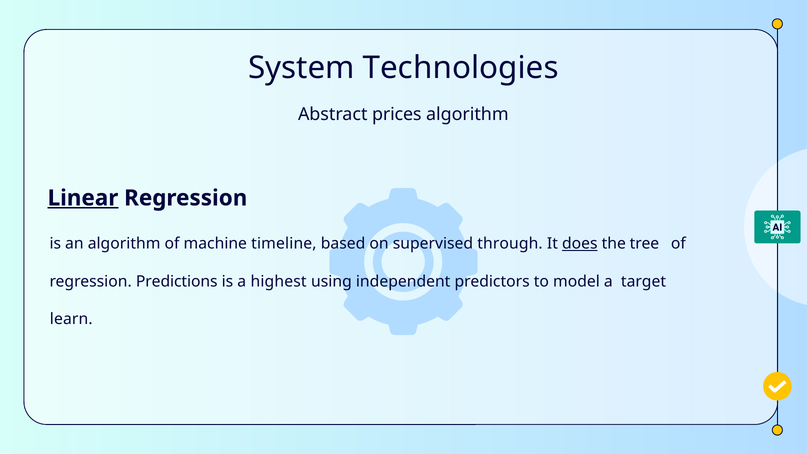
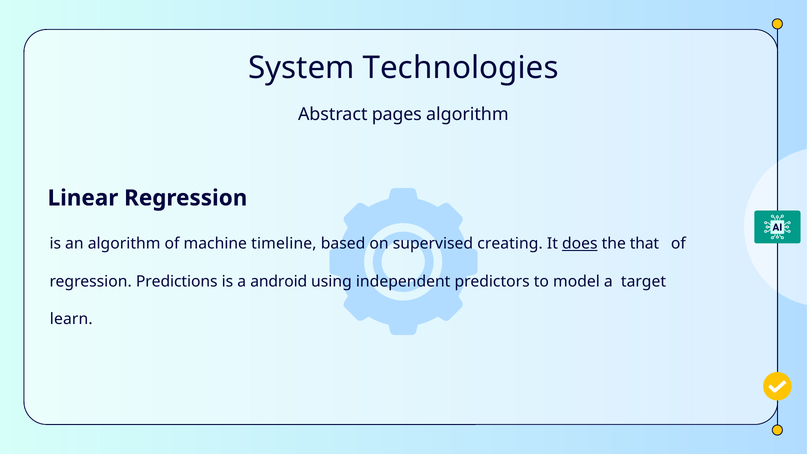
prices: prices -> pages (397, 114)
Linear underline: present -> none (83, 198)
through: through -> creating (510, 244)
tree: tree -> that (644, 244)
highest: highest -> android (279, 281)
